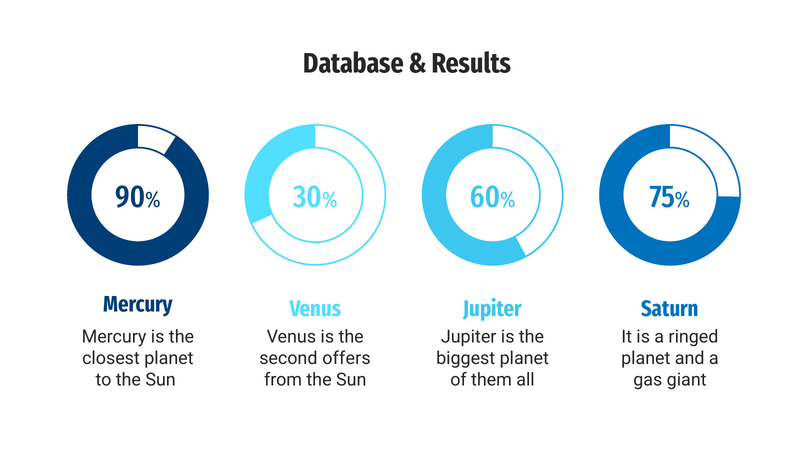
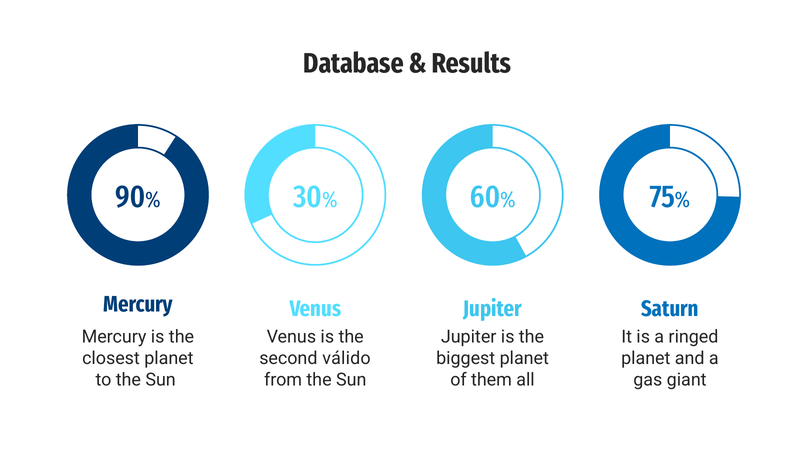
offers: offers -> válido (347, 359)
